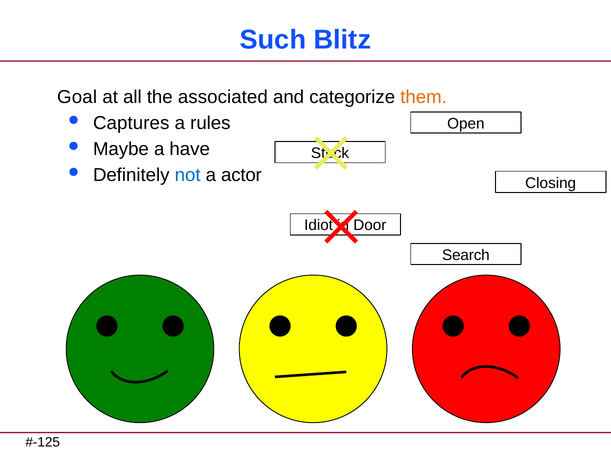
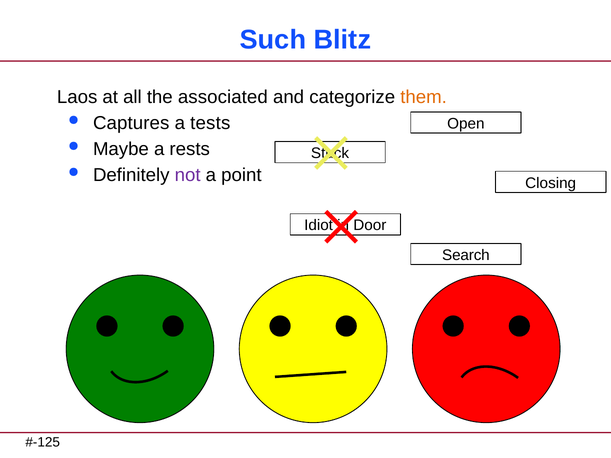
Goal: Goal -> Laos (77, 97)
rules: rules -> tests (210, 123)
have: have -> rests (190, 149)
not colour: blue -> purple (188, 175)
actor: actor -> point (241, 175)
